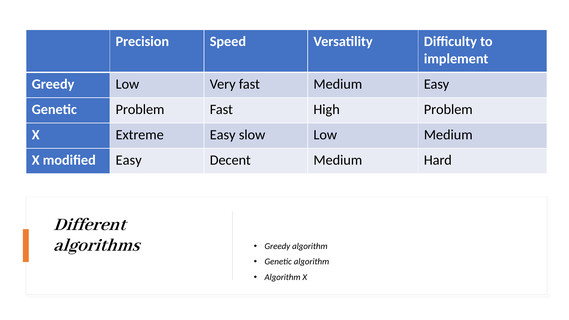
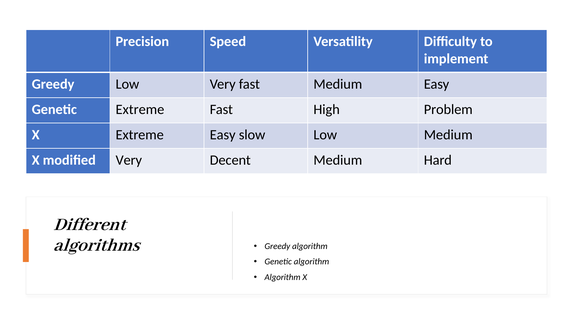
Genetic Problem: Problem -> Extreme (140, 109)
modified Easy: Easy -> Very (129, 160)
